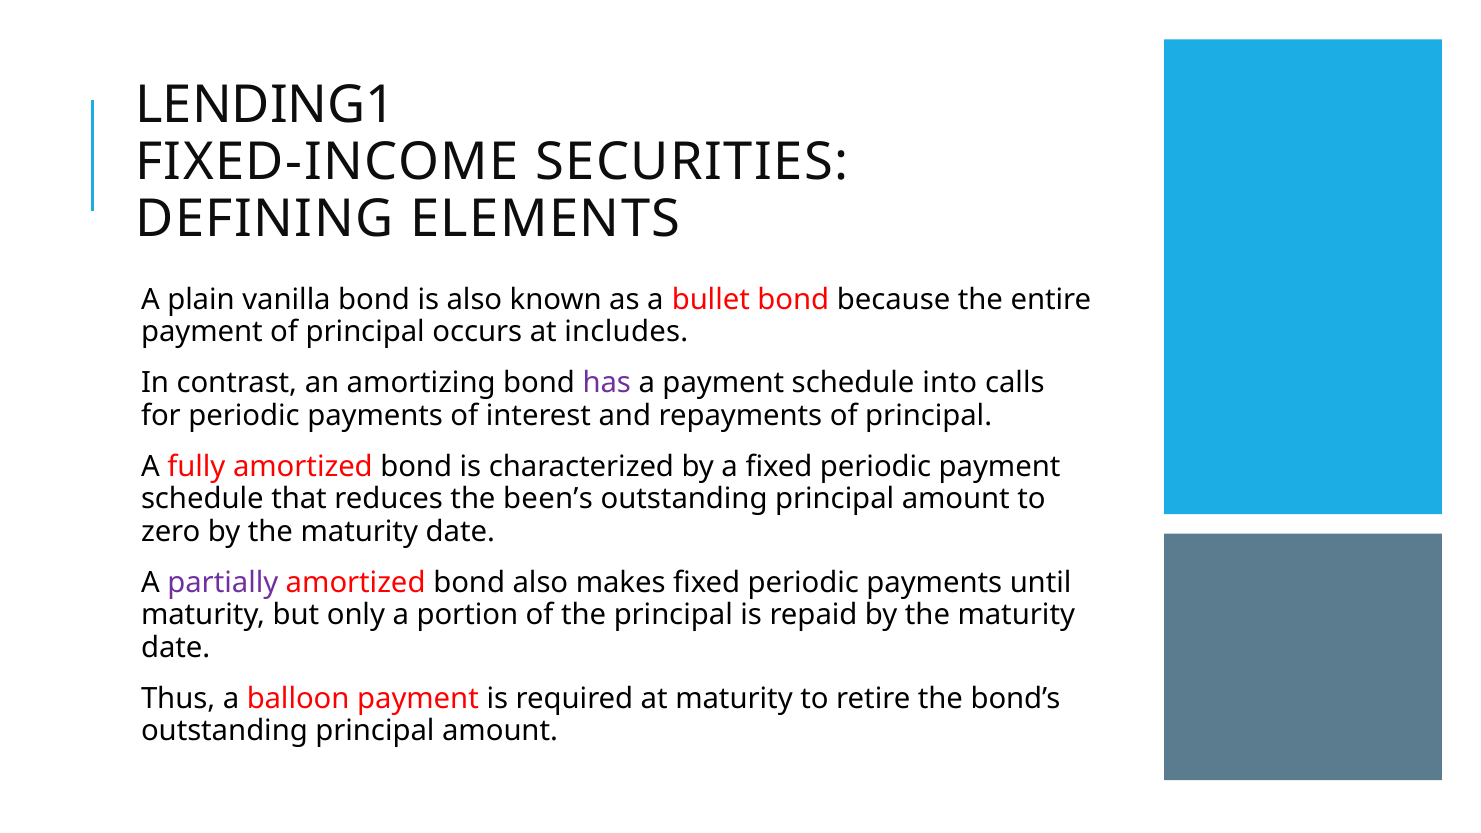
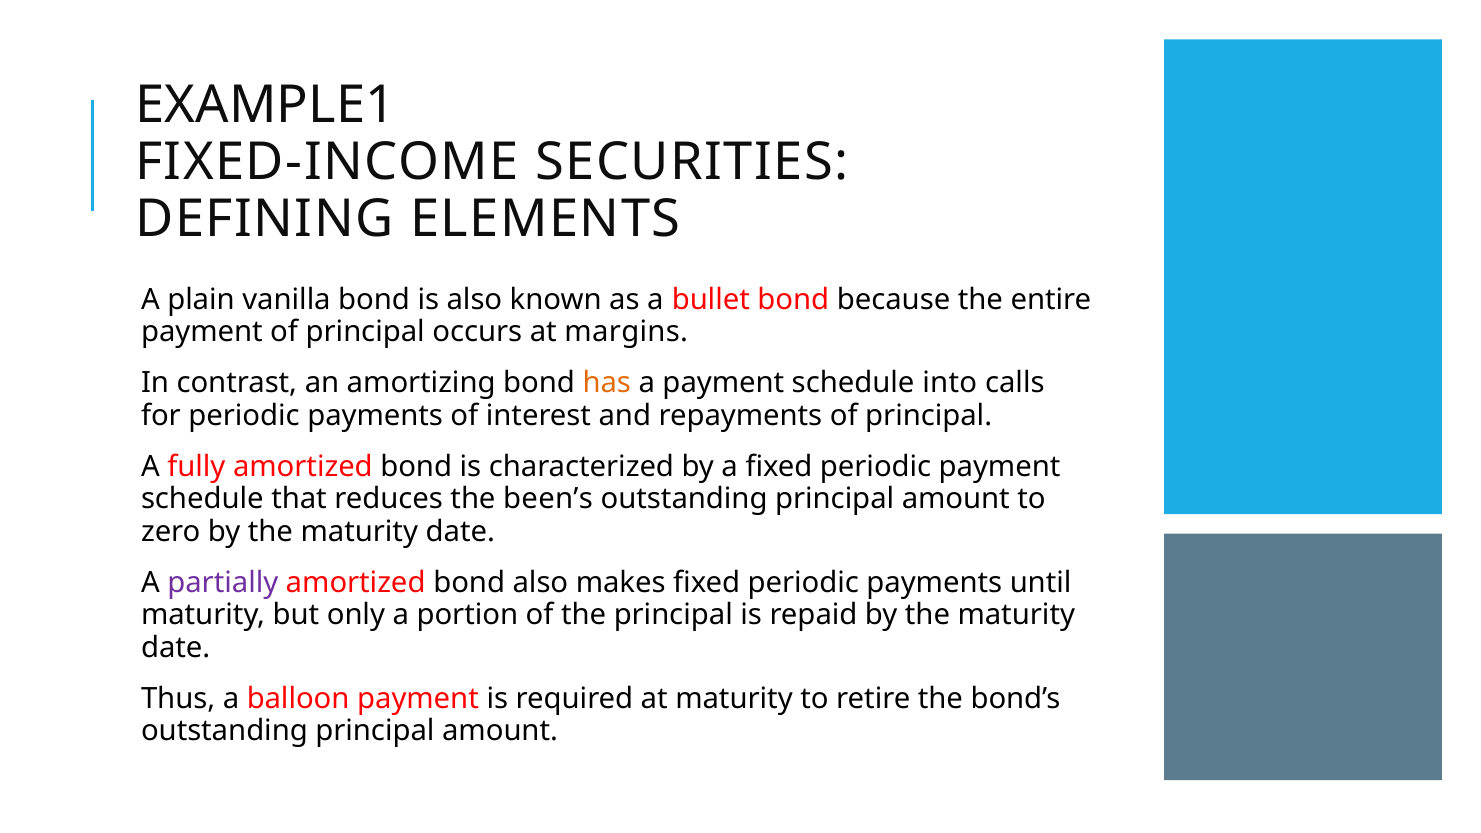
LENDING1: LENDING1 -> EXAMPLE1 (266, 105)
includes: includes -> margins (626, 332)
has colour: purple -> orange (607, 383)
